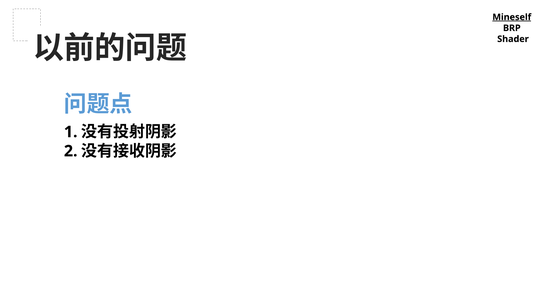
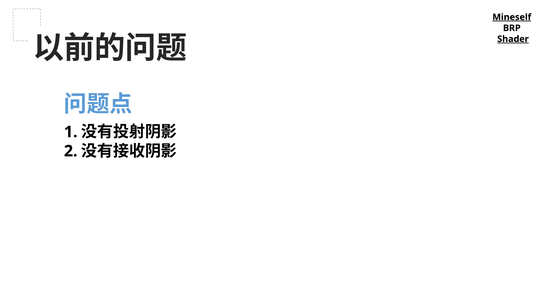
Shader underline: none -> present (513, 39)
